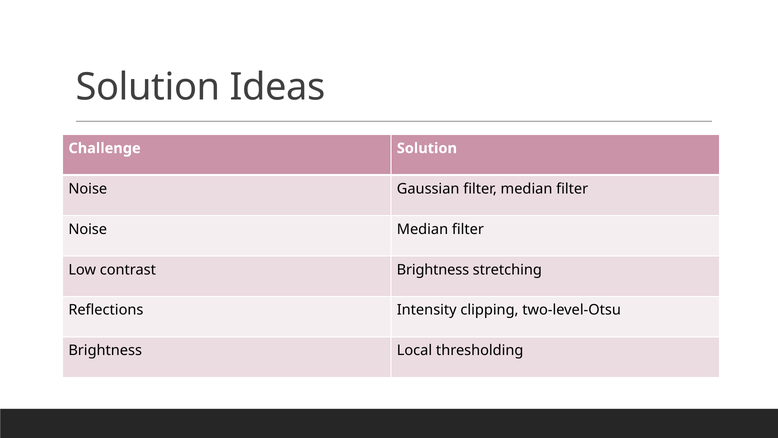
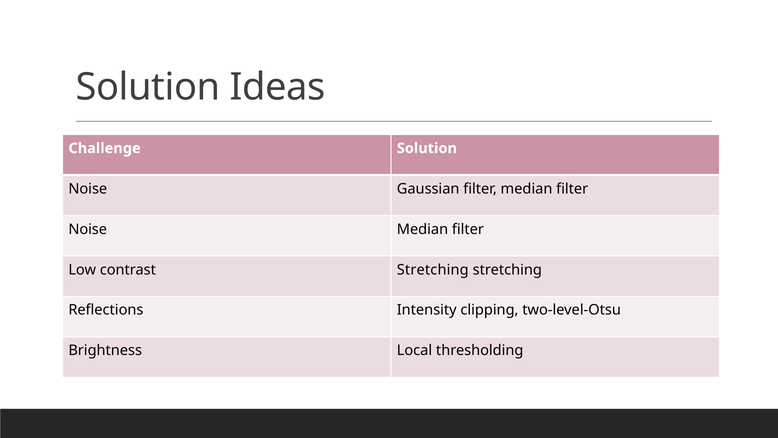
contrast Brightness: Brightness -> Stretching (433, 269)
